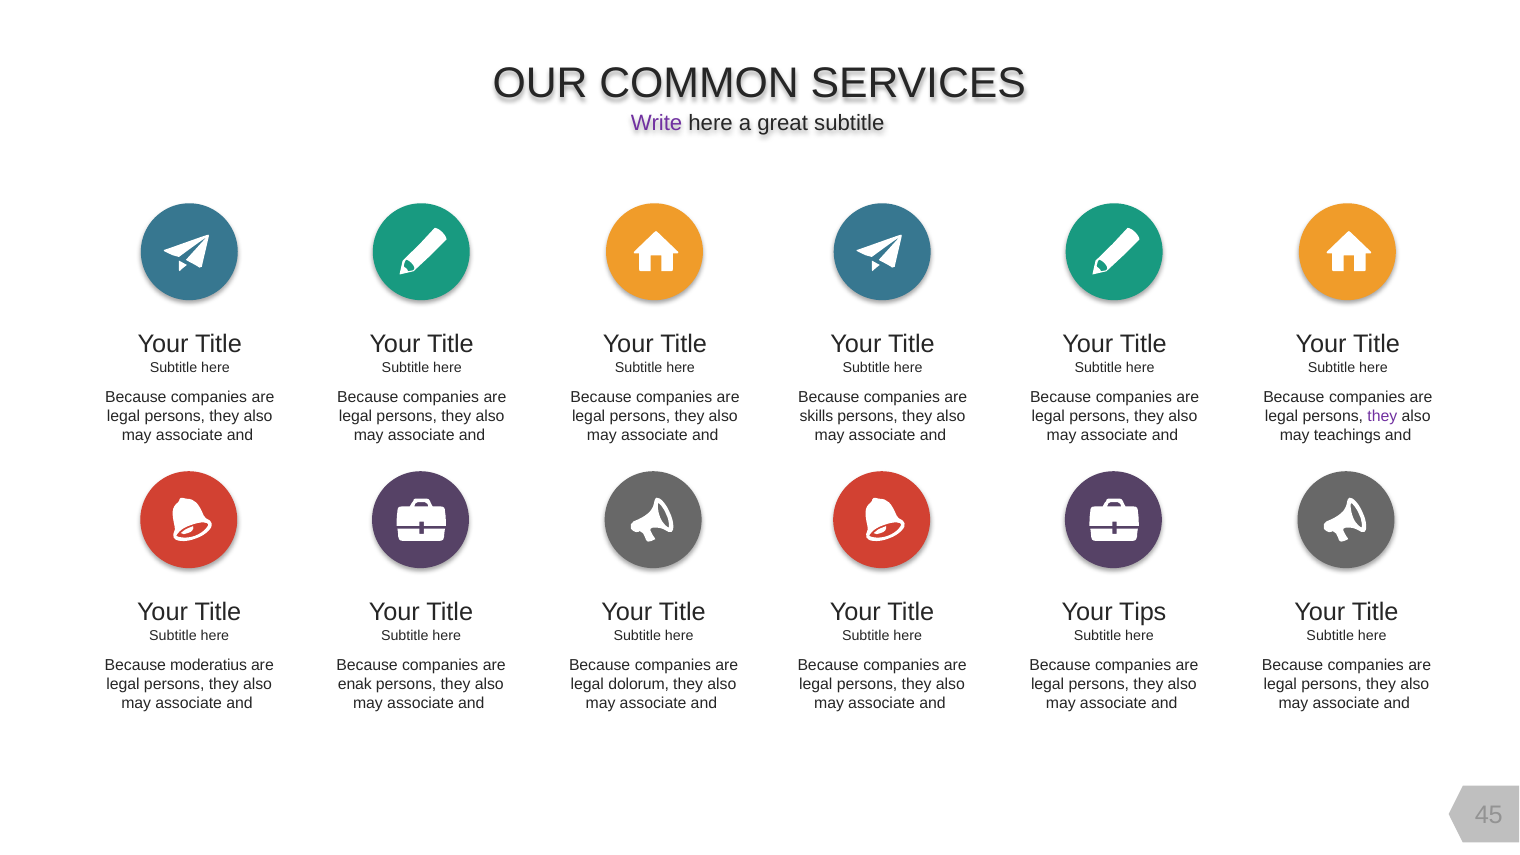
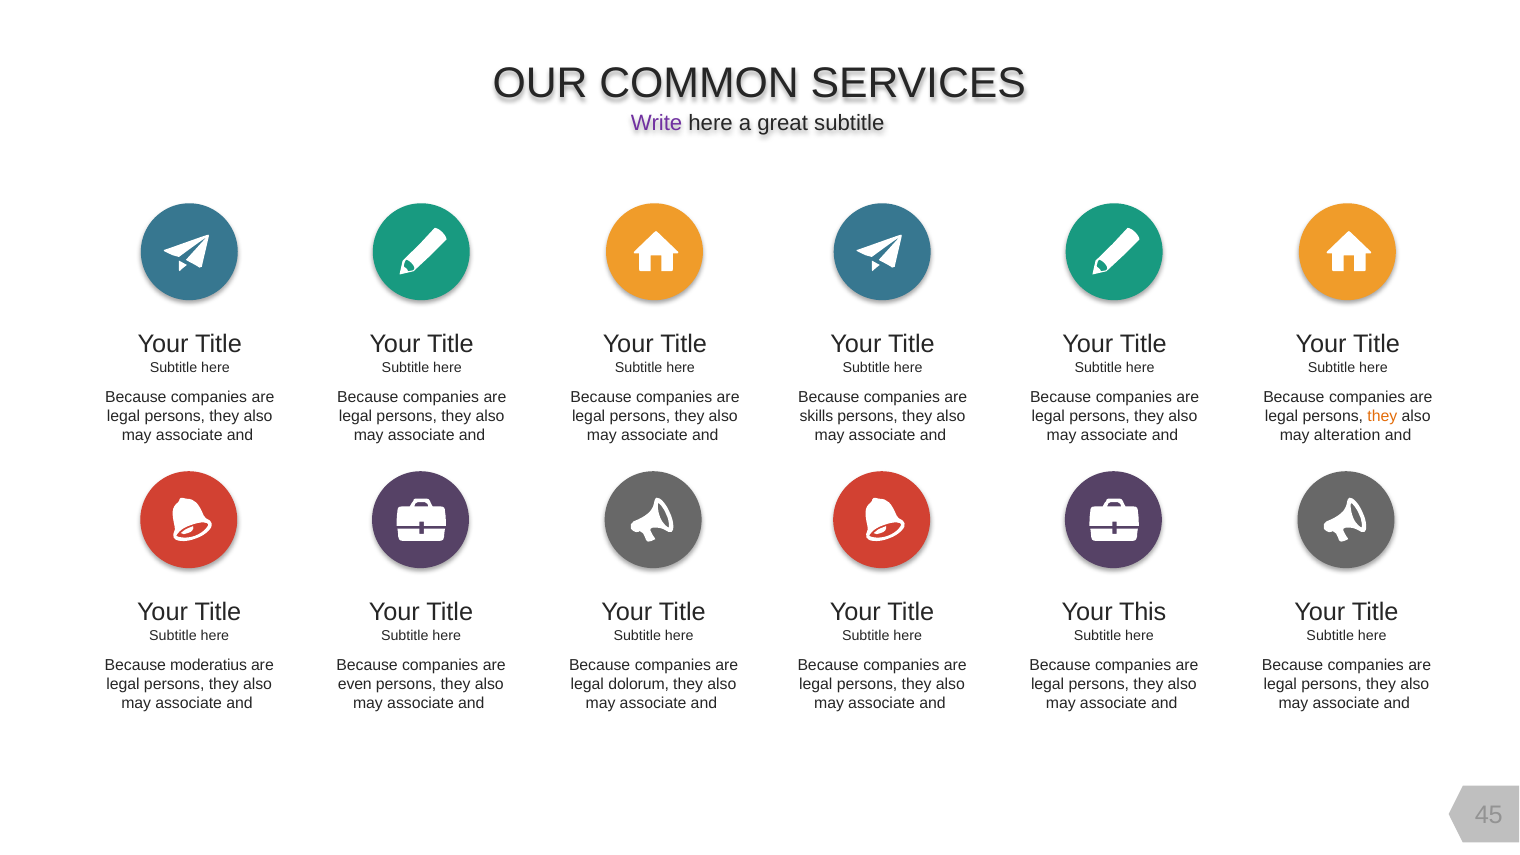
they colour: purple -> orange (1382, 416)
teachings: teachings -> alteration (1347, 435)
Tips: Tips -> This (1143, 613)
enak: enak -> even (355, 684)
